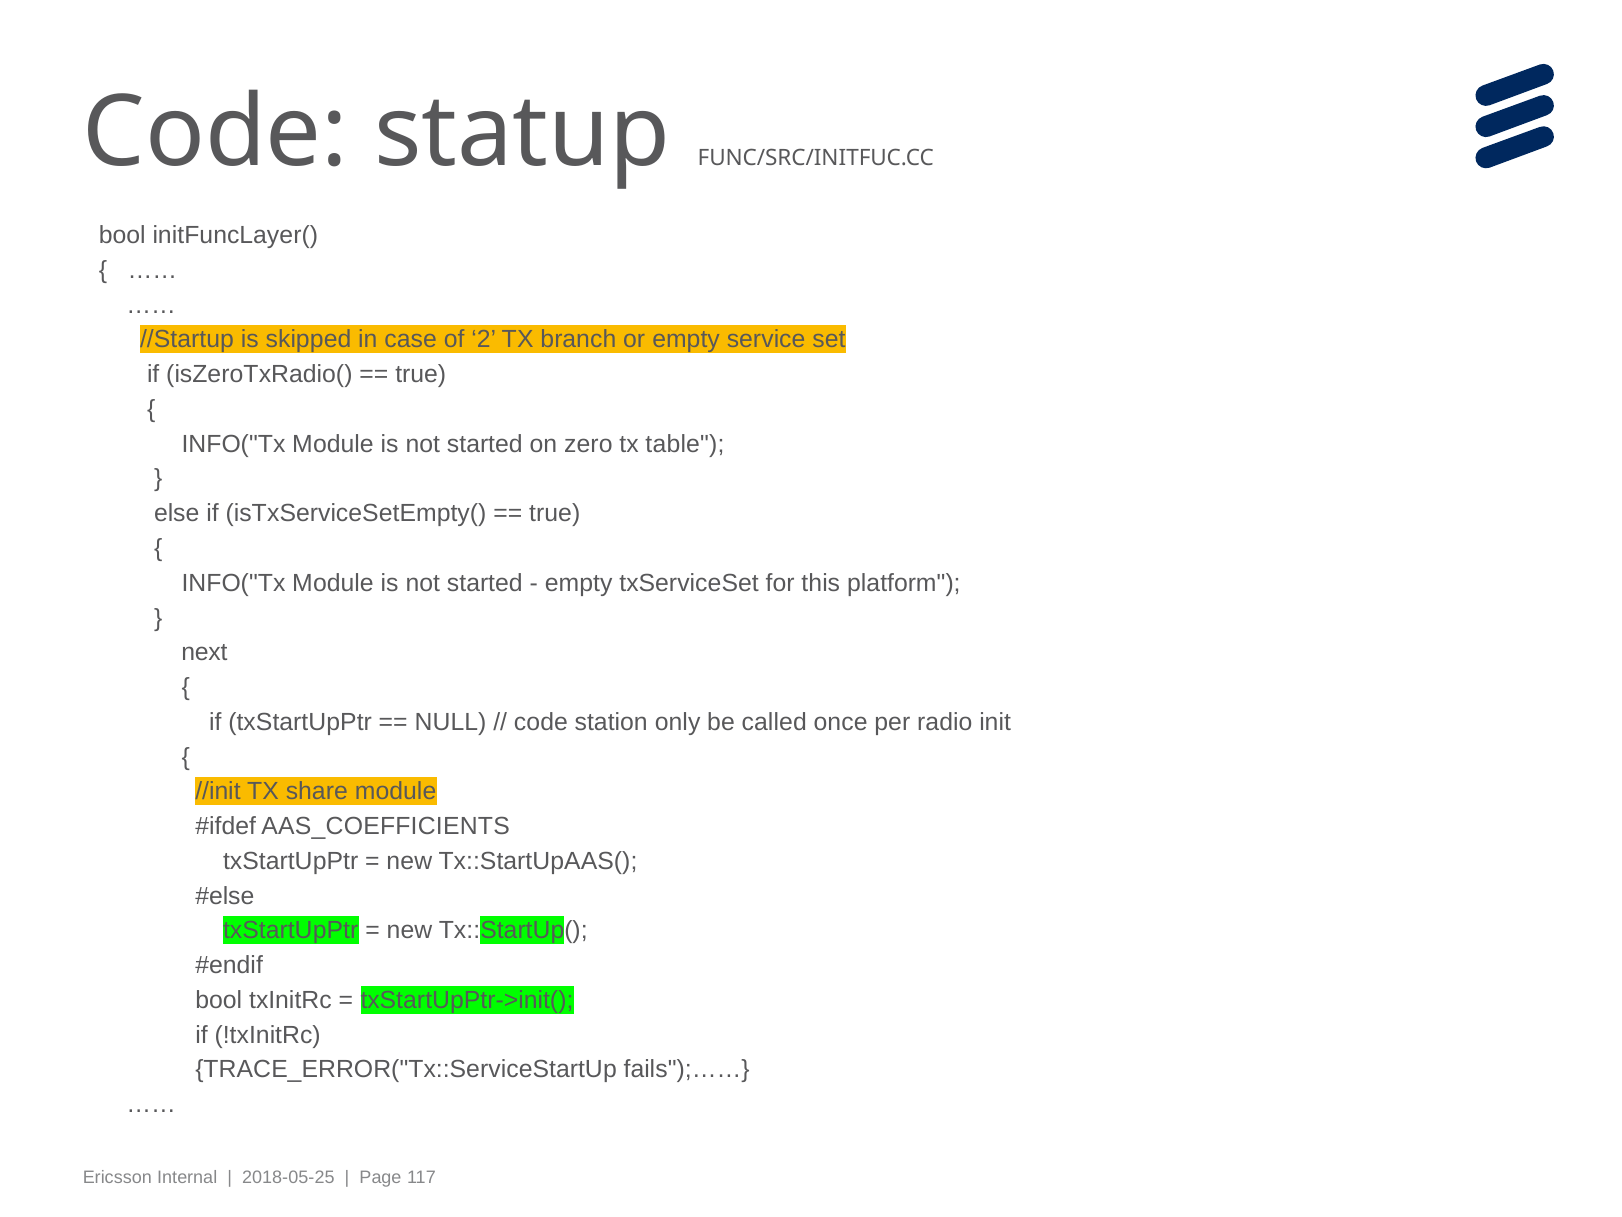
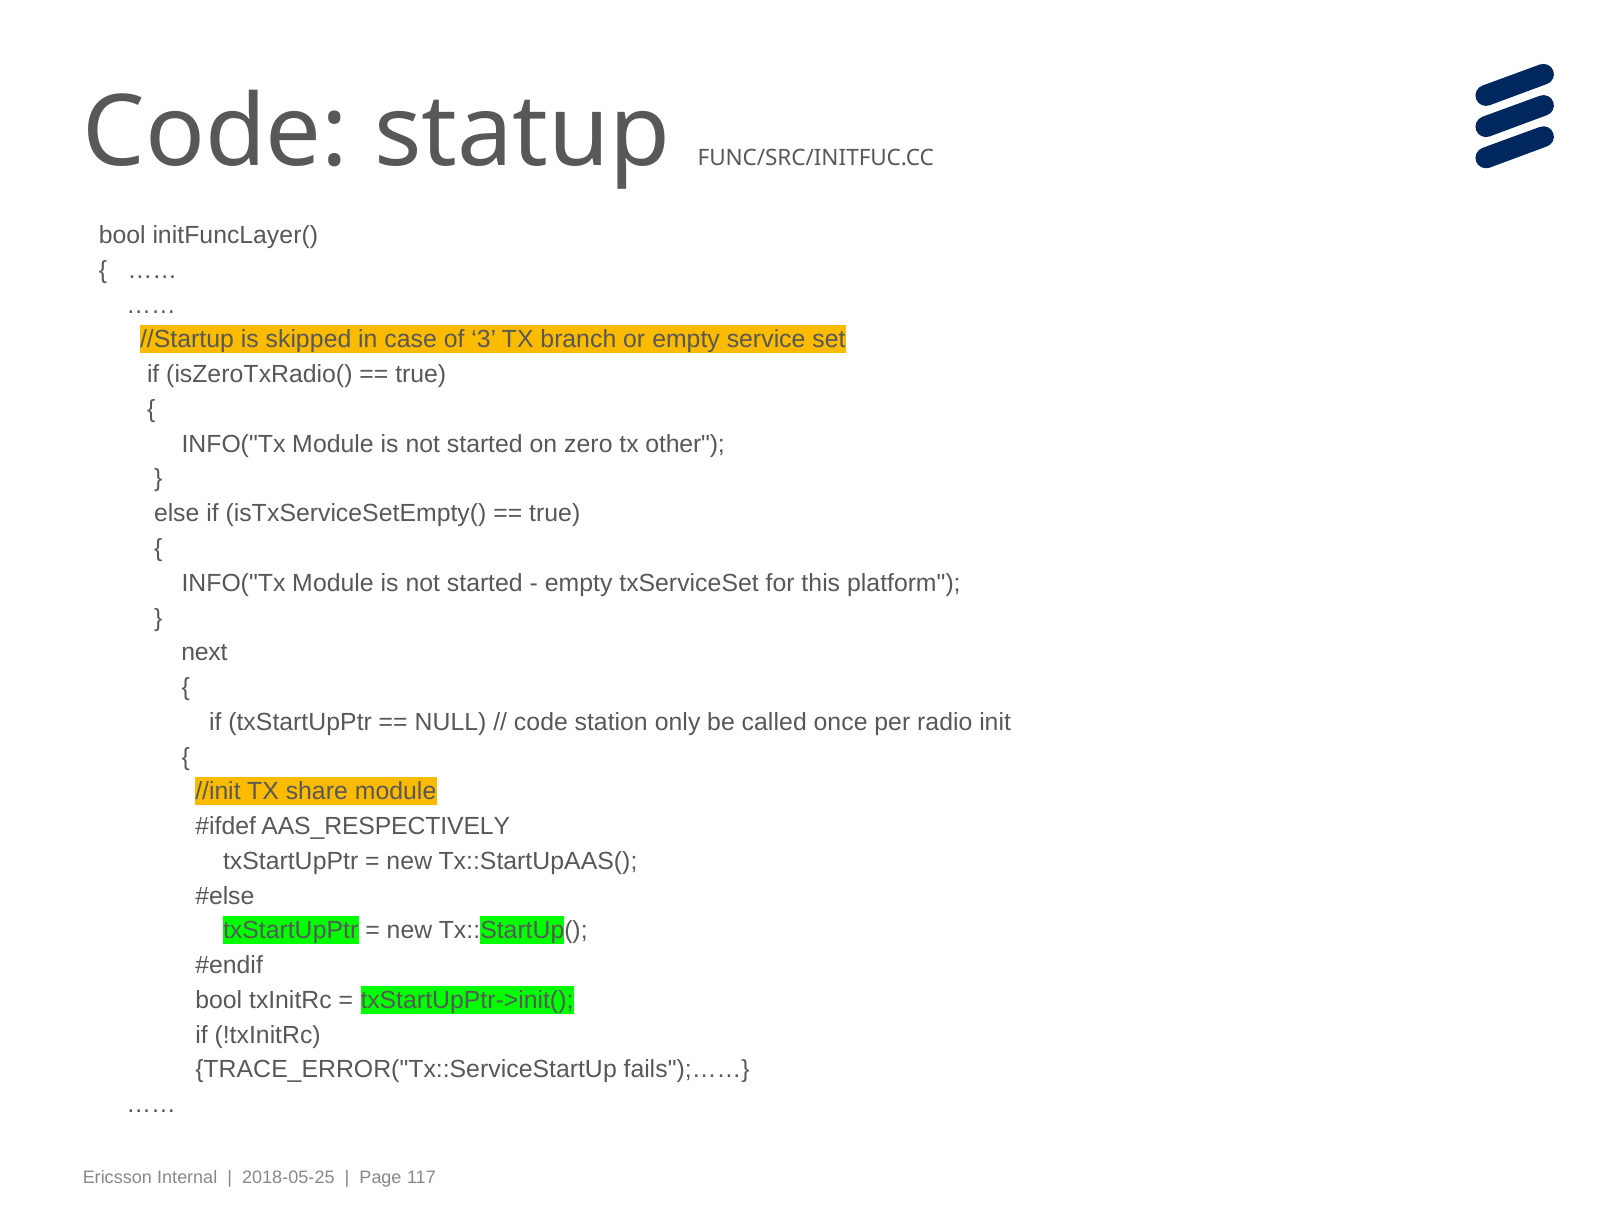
2: 2 -> 3 (484, 340)
table: table -> other (685, 444)
AAS_COEFFICIENTS: AAS_COEFFICIENTS -> AAS_RESPECTIVELY (386, 826)
